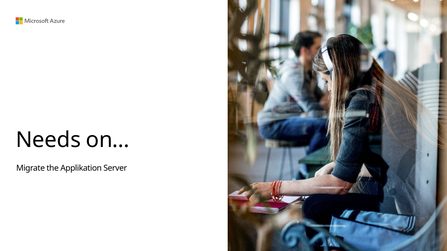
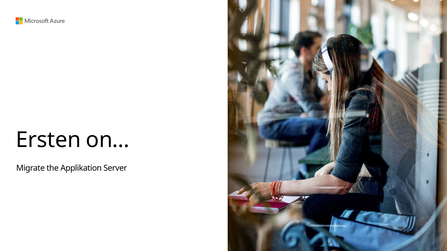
Needs: Needs -> Ersten (48, 140)
